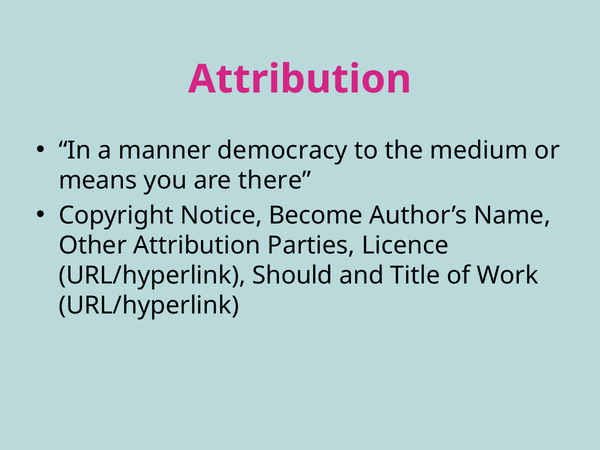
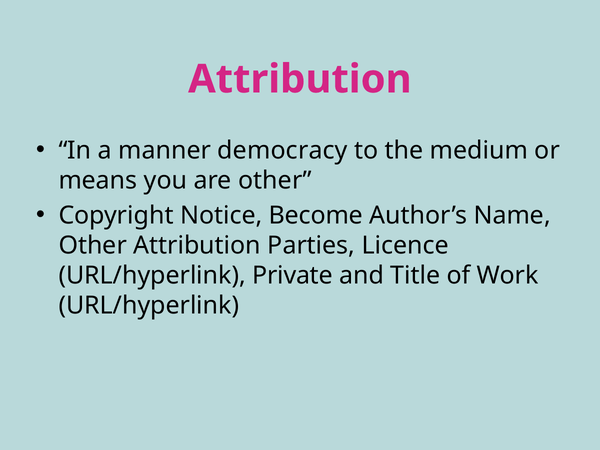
are there: there -> other (275, 180)
Should: Should -> Private (293, 275)
